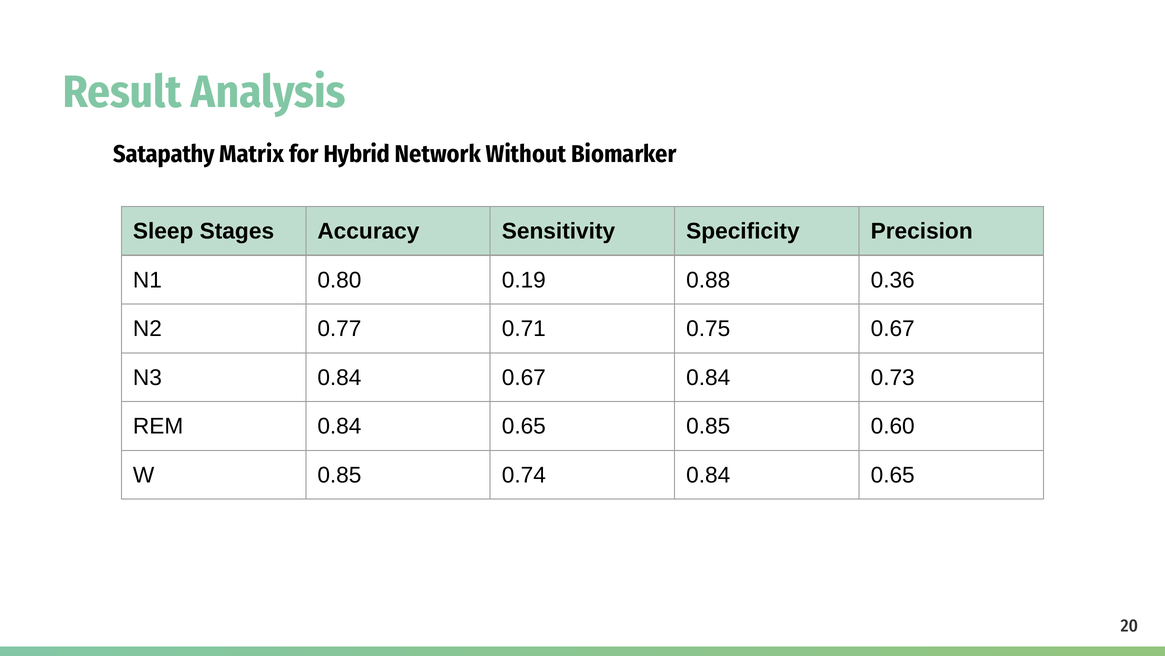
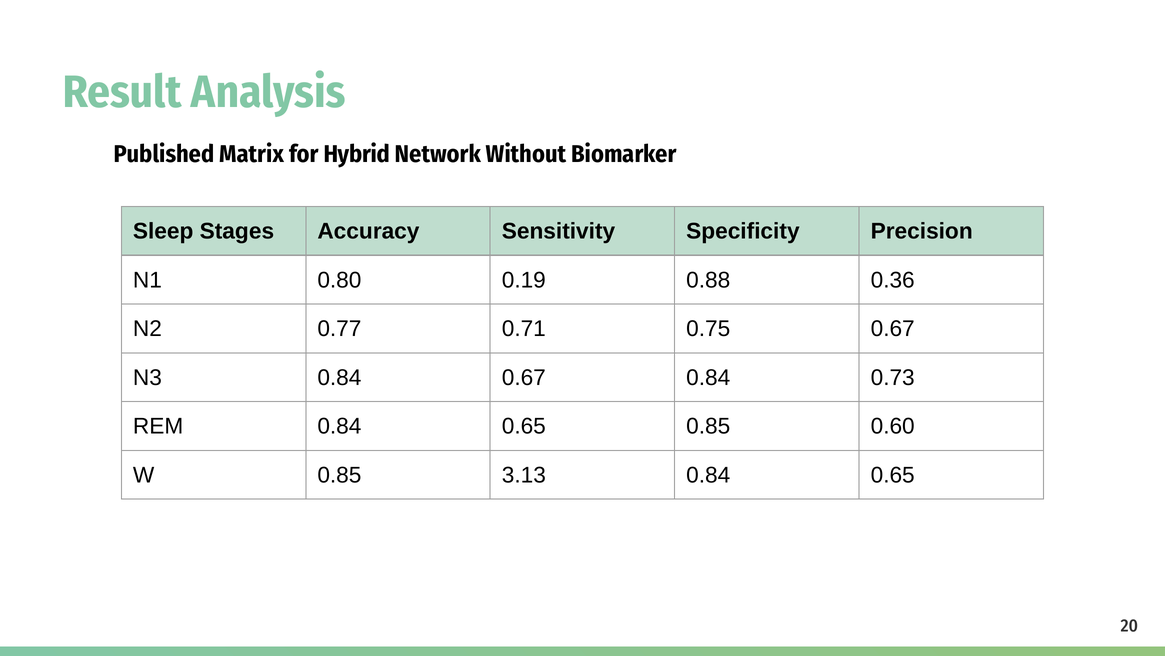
Satapathy: Satapathy -> Published (164, 154)
0.74: 0.74 -> 3.13 (524, 475)
